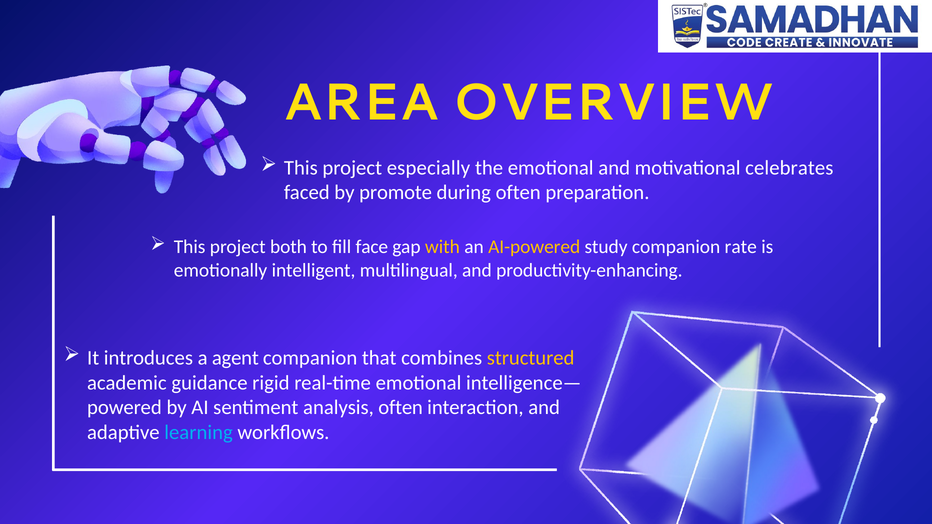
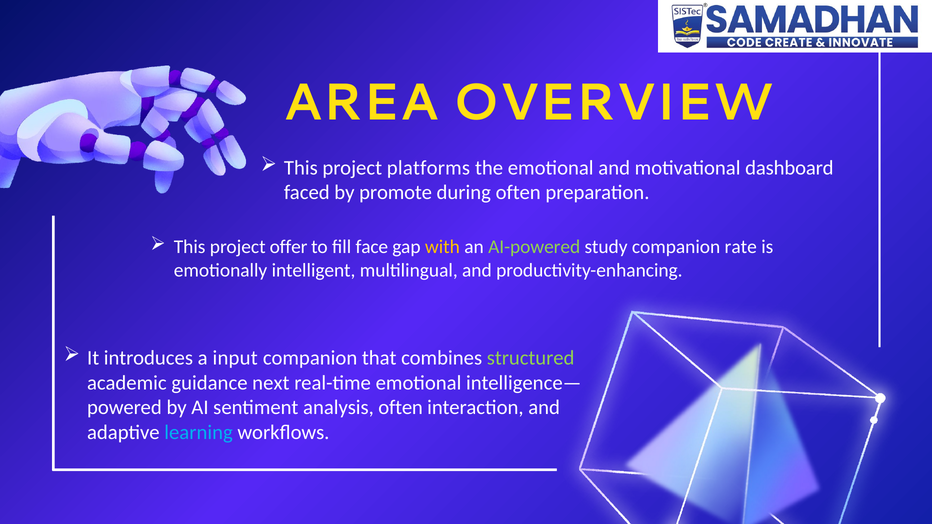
especially: especially -> platforms (428, 168)
celebrates: celebrates -> dashboard (789, 168)
both: both -> offer (289, 247)
AI-powered colour: yellow -> light green (534, 247)
agent: agent -> input (235, 358)
structured colour: yellow -> light green (531, 358)
rigid: rigid -> next (271, 383)
